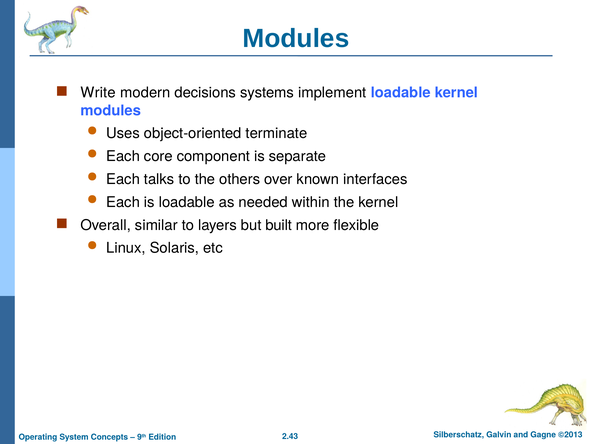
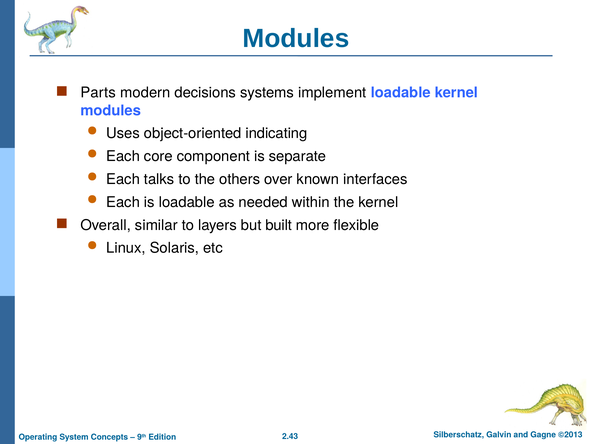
Write: Write -> Parts (98, 93)
terminate: terminate -> indicating (276, 133)
